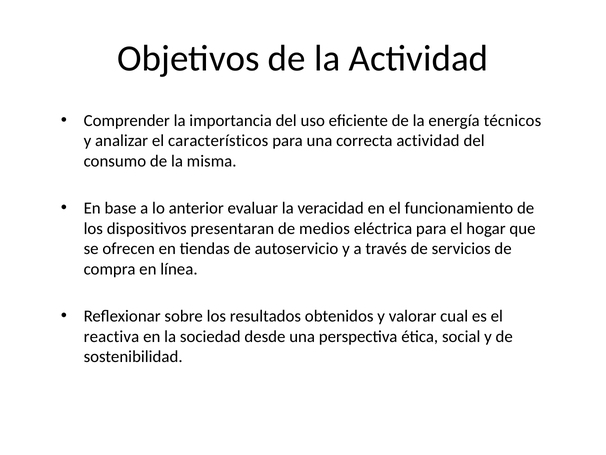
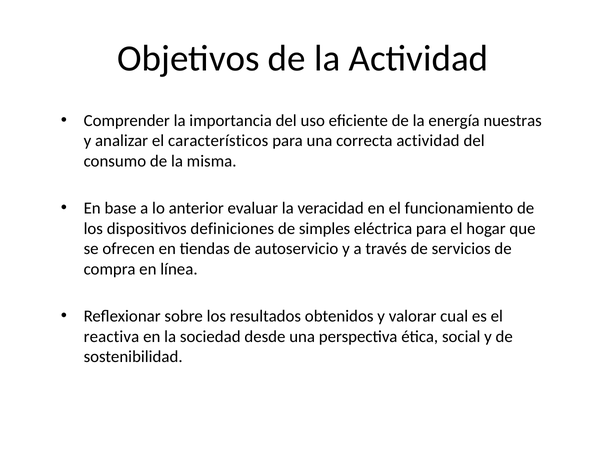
técnicos: técnicos -> nuestras (513, 120)
presentaran: presentaran -> definiciones (232, 228)
medios: medios -> simples (325, 228)
